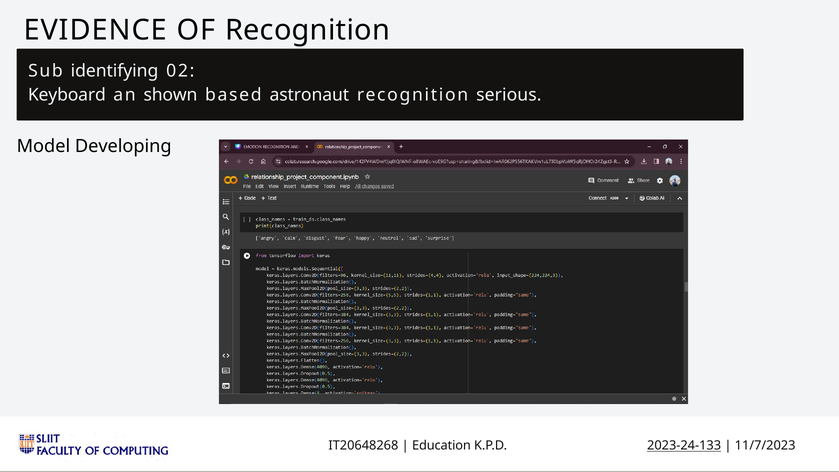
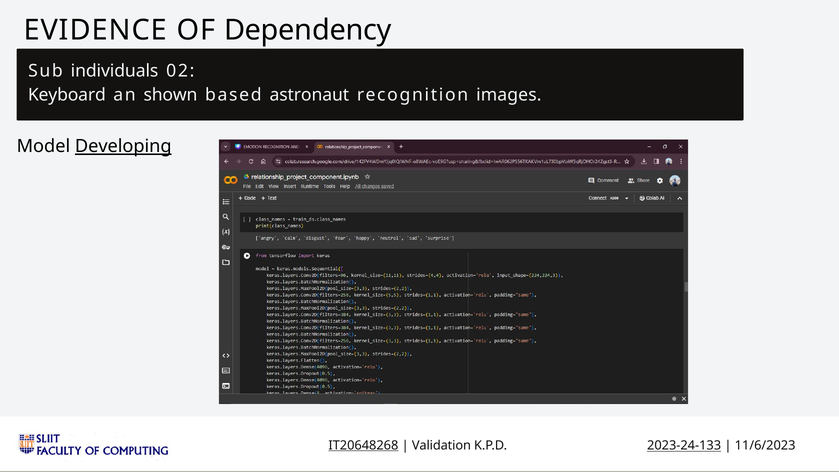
OF Recognition: Recognition -> Dependency (308, 30)
identifying: identifying -> individuals (115, 71)
serious: serious -> images (509, 95)
Developing underline: none -> present (123, 146)
IT20648268 underline: none -> present (363, 445)
Education: Education -> Validation (441, 445)
11/7/2023: 11/7/2023 -> 11/6/2023 (765, 446)
